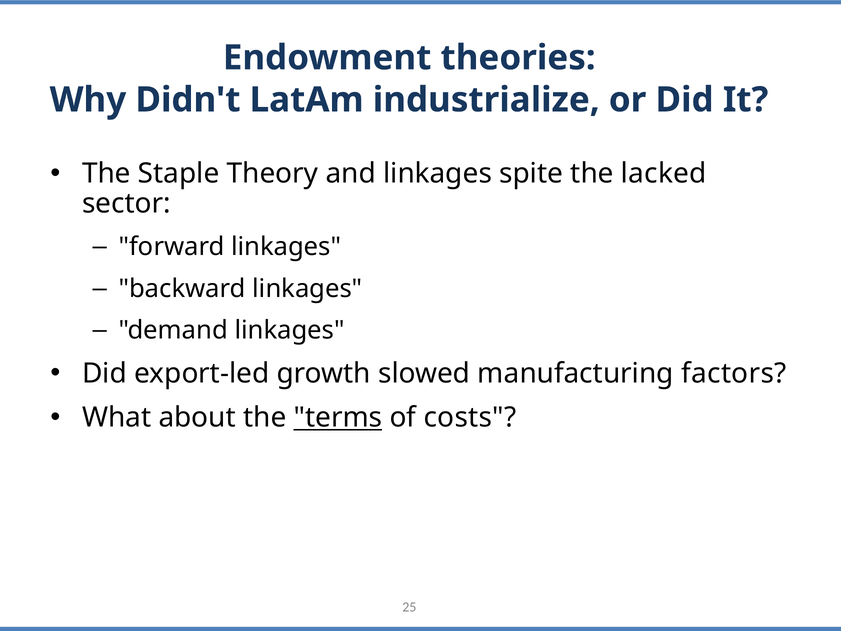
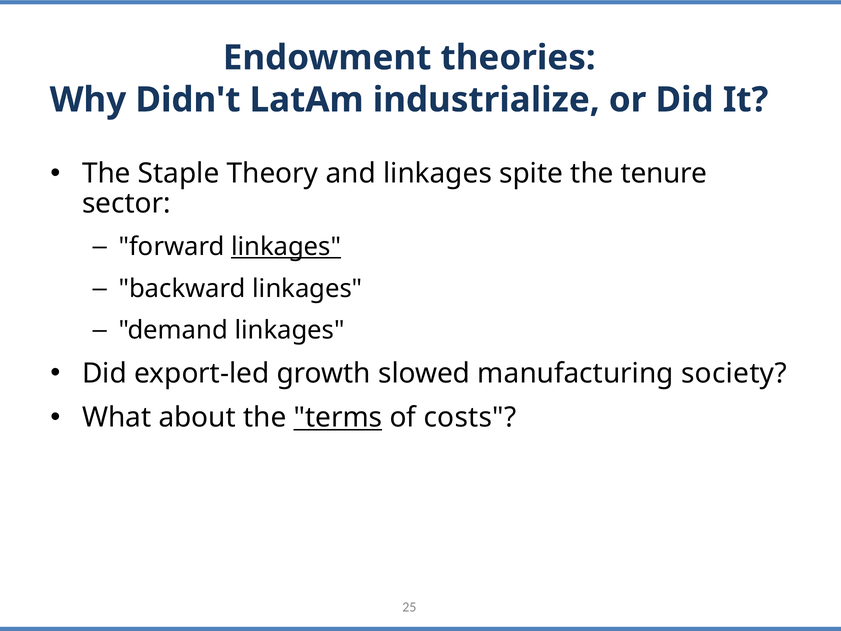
lacked: lacked -> tenure (664, 173)
linkages underline: none -> present (286, 247)
factors: factors -> society (734, 373)
